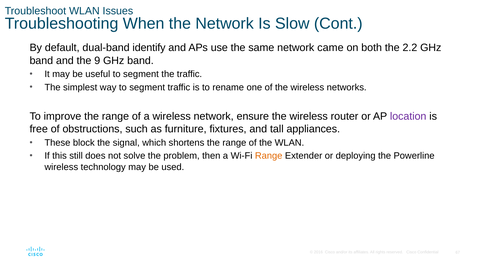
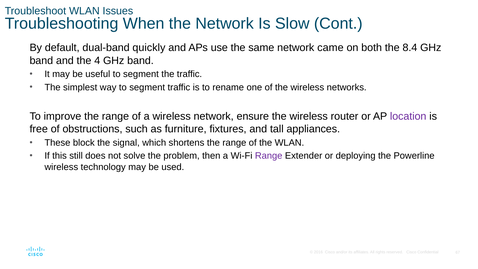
identify: identify -> quickly (149, 48)
2.2: 2.2 -> 8.4 (410, 48)
9: 9 -> 4 (97, 61)
Range colour: orange -> purple (269, 156)
